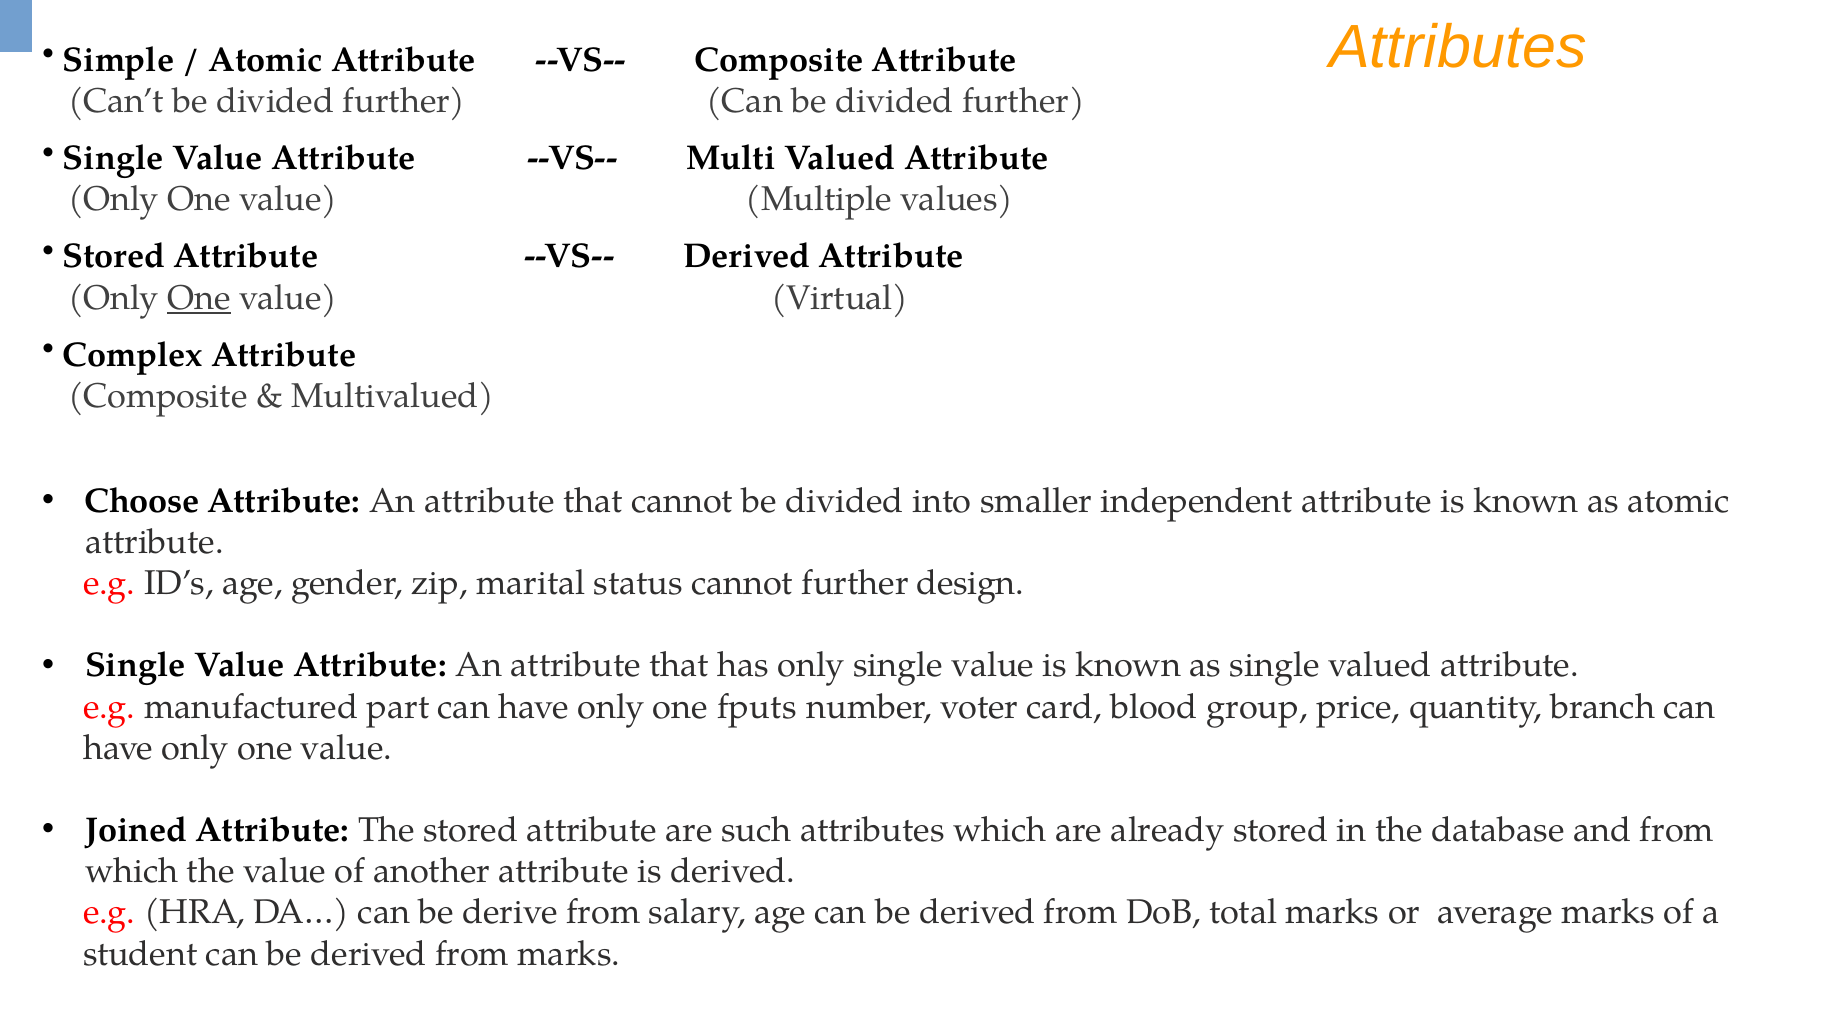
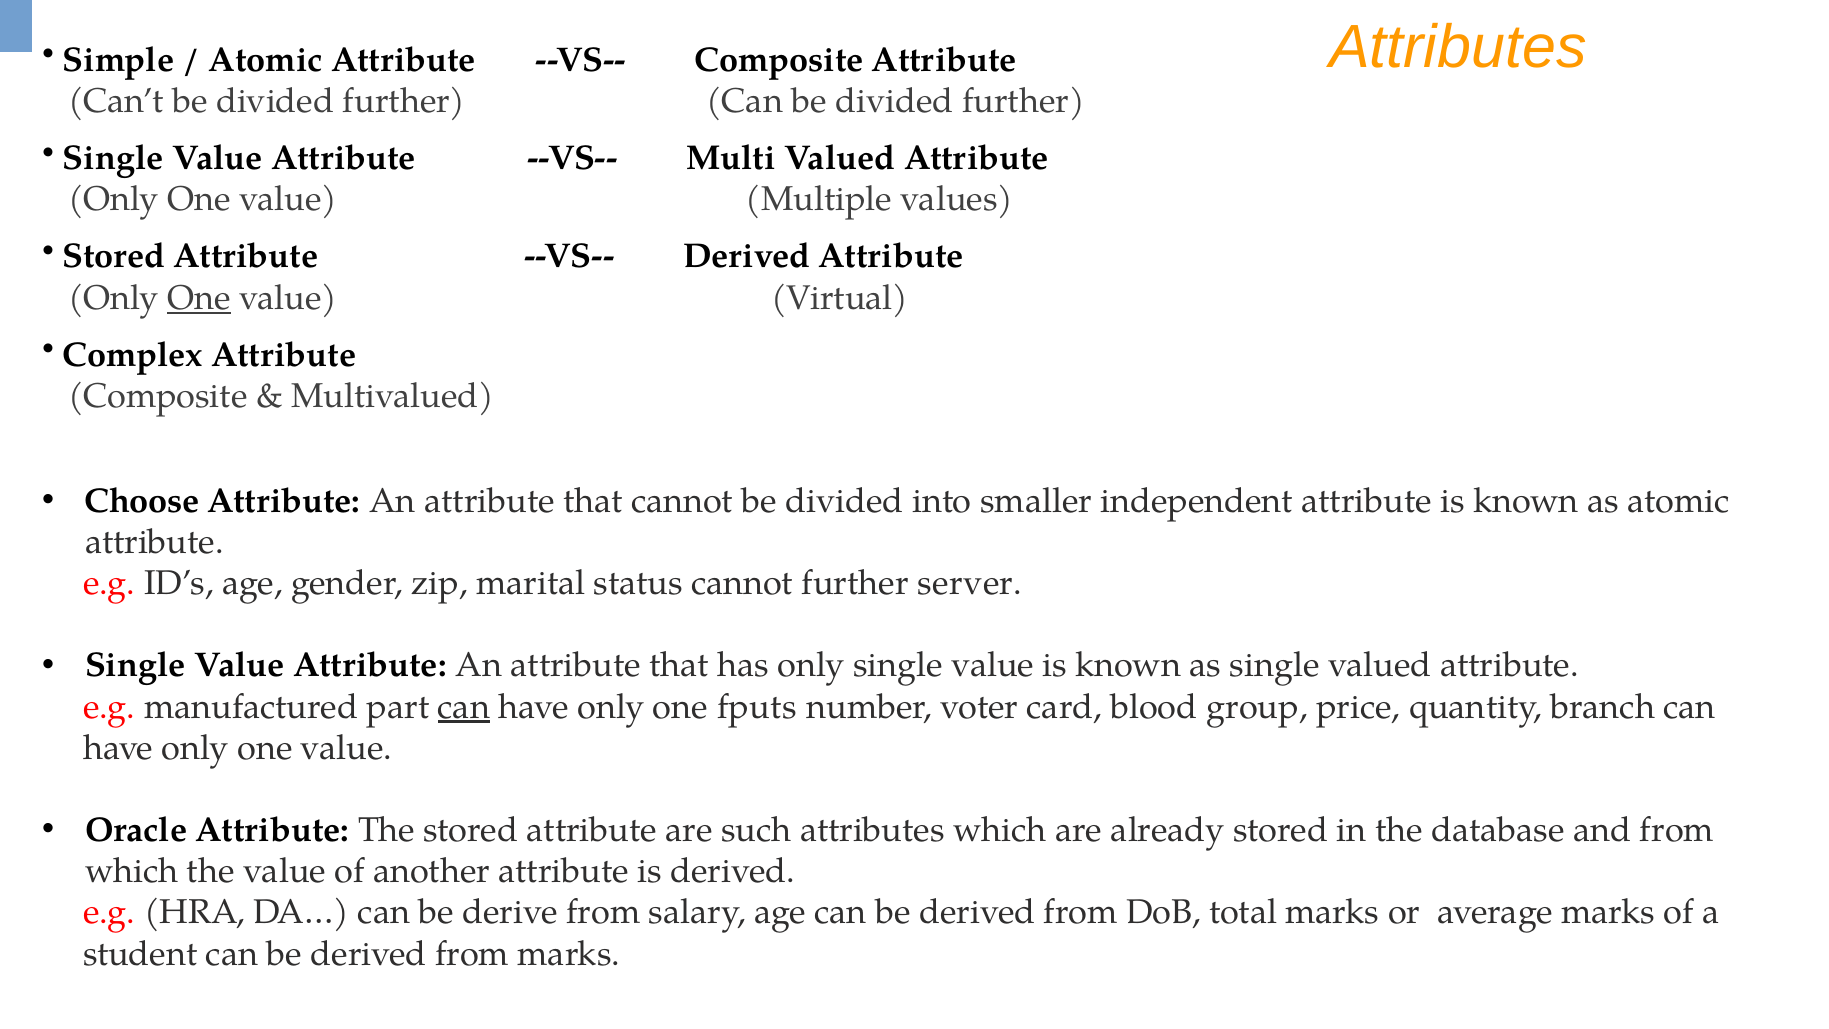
design: design -> server (970, 583)
can underline: none -> present (464, 707)
Joined: Joined -> Oracle (136, 830)
